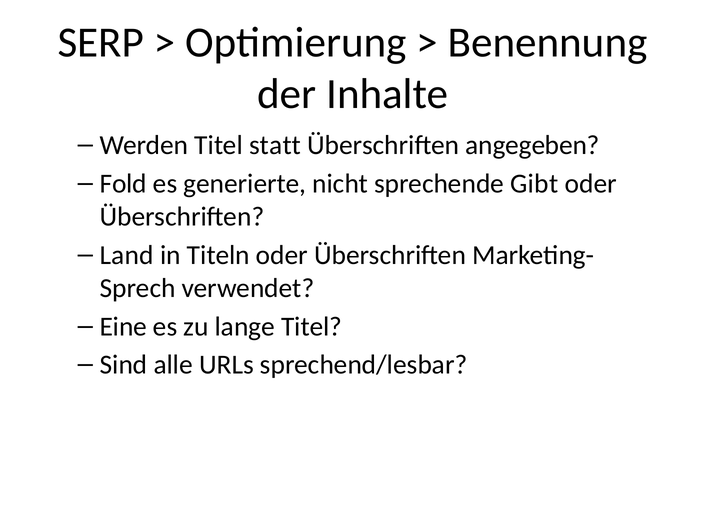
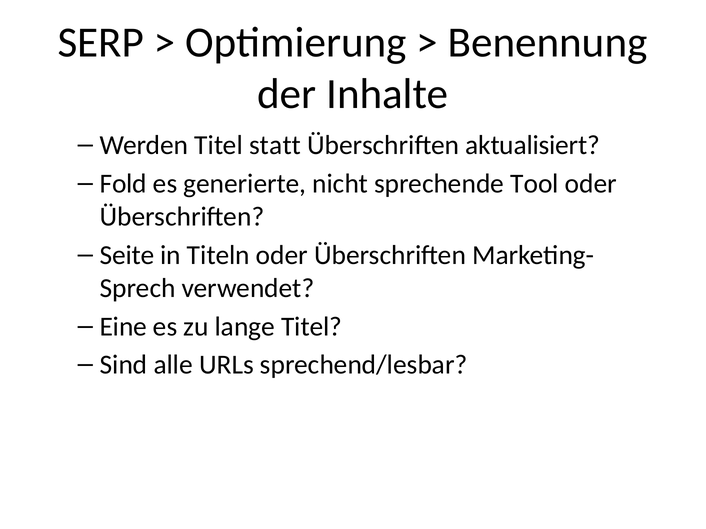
angegeben: angegeben -> aktualisiert (533, 145)
Gibt: Gibt -> Tool (534, 184)
Land: Land -> Seite (127, 255)
